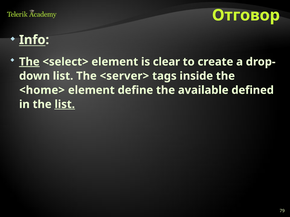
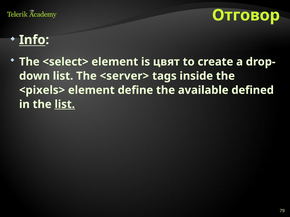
The underline: present -> none (29, 62)
clear: clear -> цвят (166, 62)
<home>: <home> -> <pixels> (42, 90)
